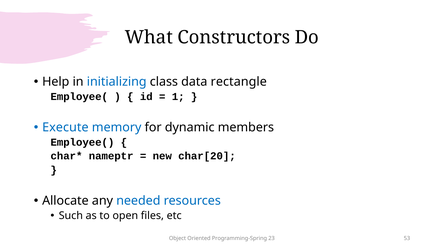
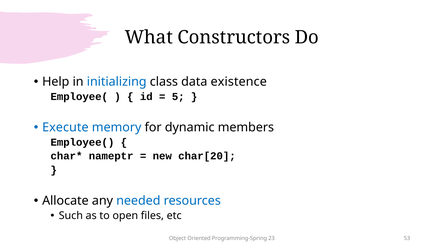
rectangle: rectangle -> existence (239, 82)
1: 1 -> 5 (178, 96)
